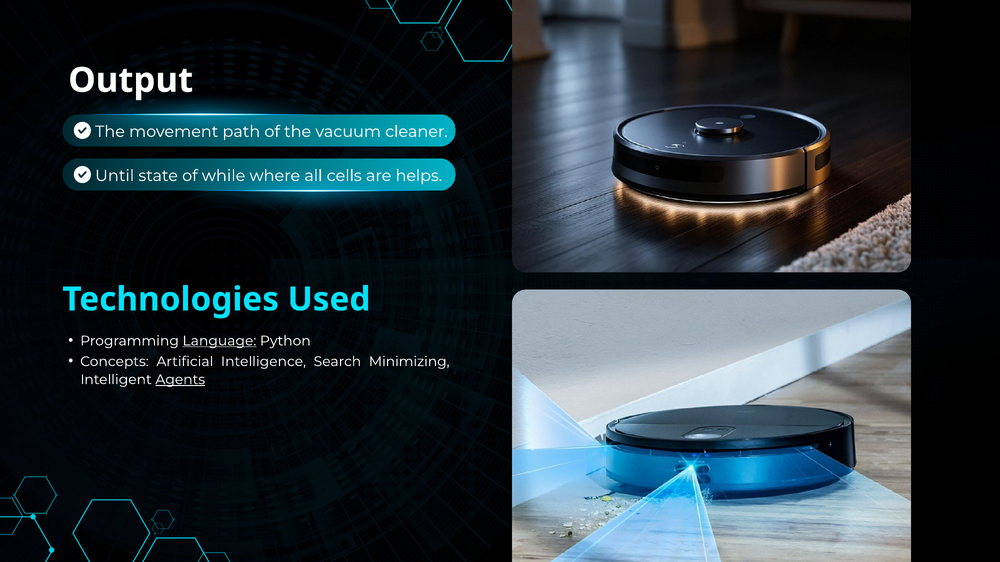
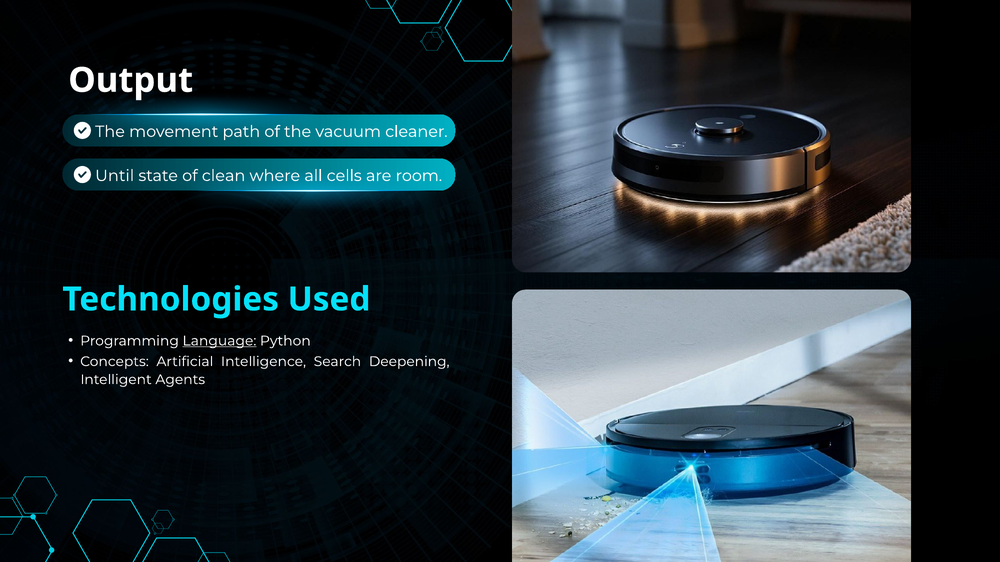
while: while -> clean (224, 176)
helps: helps -> room (419, 176)
Minimizing: Minimizing -> Deepening (409, 362)
Agents underline: present -> none (180, 380)
